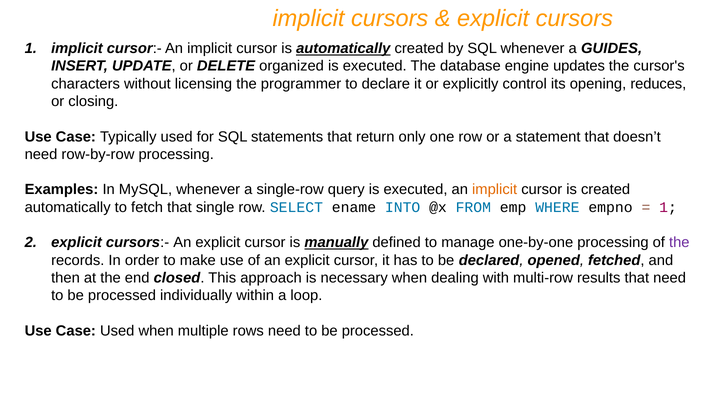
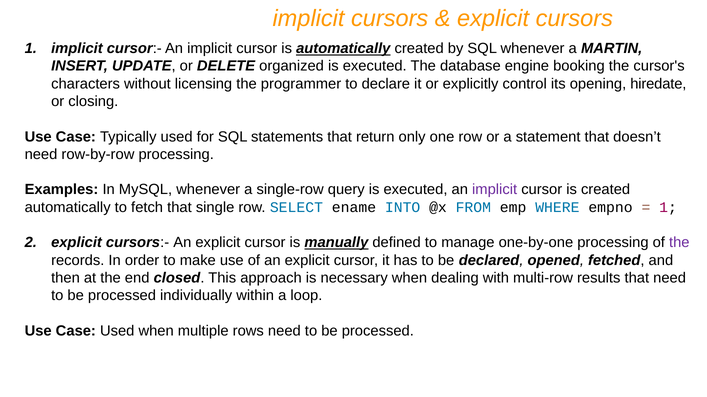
GUIDES: GUIDES -> MARTIN (612, 48)
updates: updates -> booking (579, 66)
reduces: reduces -> hiredate (658, 84)
implicit colour: orange -> purple (495, 190)
